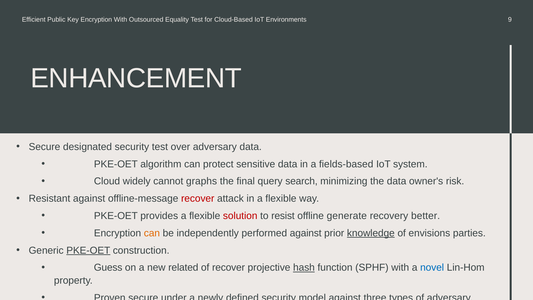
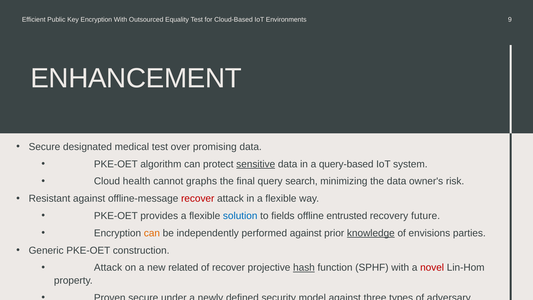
designated security: security -> medical (132, 147)
over adversary: adversary -> promising (215, 147)
sensitive underline: none -> present (256, 164)
fields-based: fields-based -> query-based (346, 164)
widely: widely -> health (137, 181)
solution colour: red -> blue (240, 216)
resist: resist -> fields (283, 216)
generate: generate -> entrusted (347, 216)
better: better -> future (426, 216)
PKE-OET underline: present -> none (88, 250)
Guess: Guess -> Attack (108, 268)
novel colour: blue -> red (432, 268)
